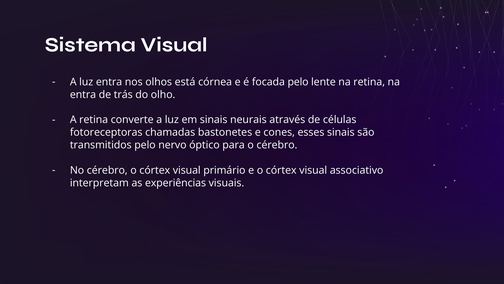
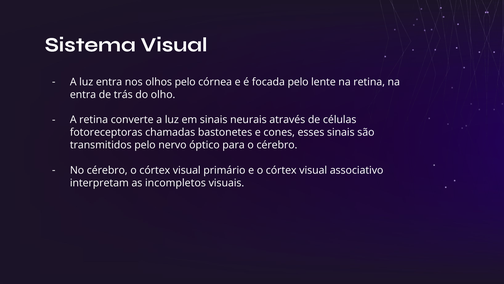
olhos está: está -> pelo (185, 82)
experiências: experiências -> incompletos (175, 183)
